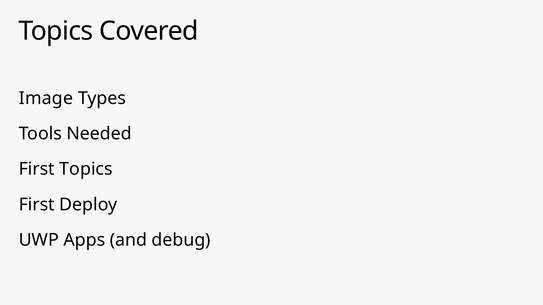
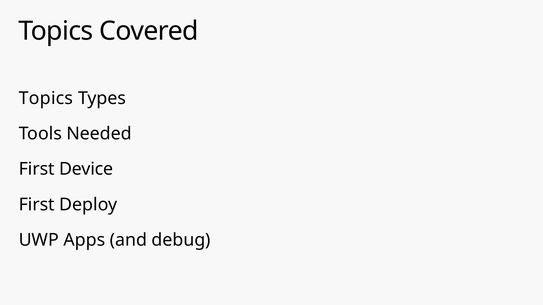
Image: Image -> Topics (46, 98)
First Topics: Topics -> Device (86, 169)
